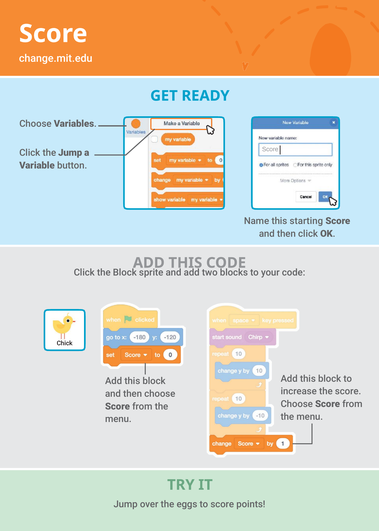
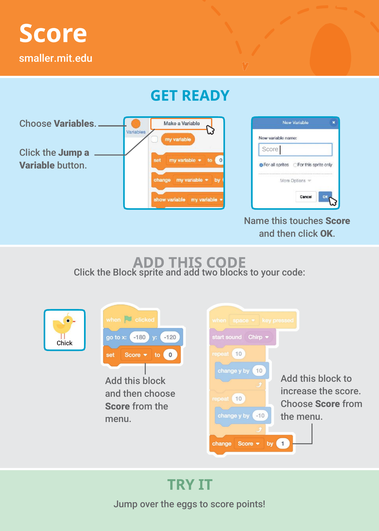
change.mit.edu: change.mit.edu -> smaller.mit.edu (56, 58)
starting: starting -> touches (306, 221)
